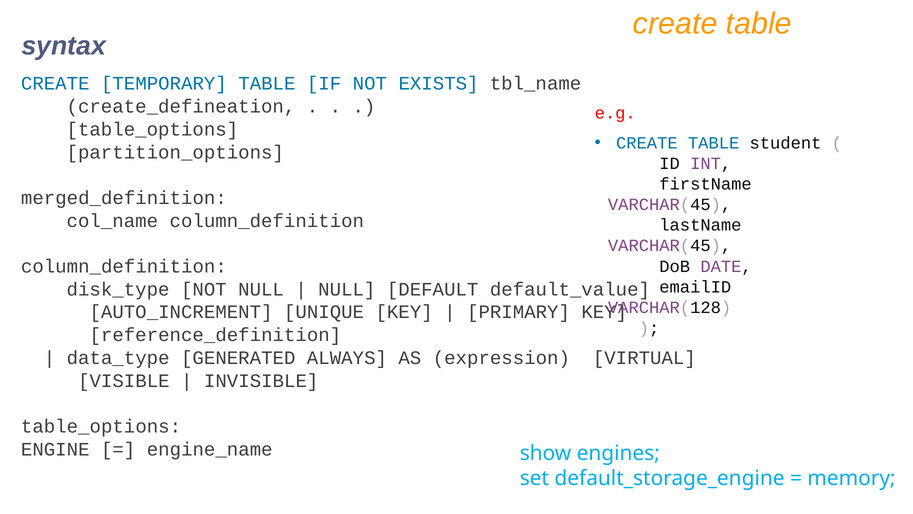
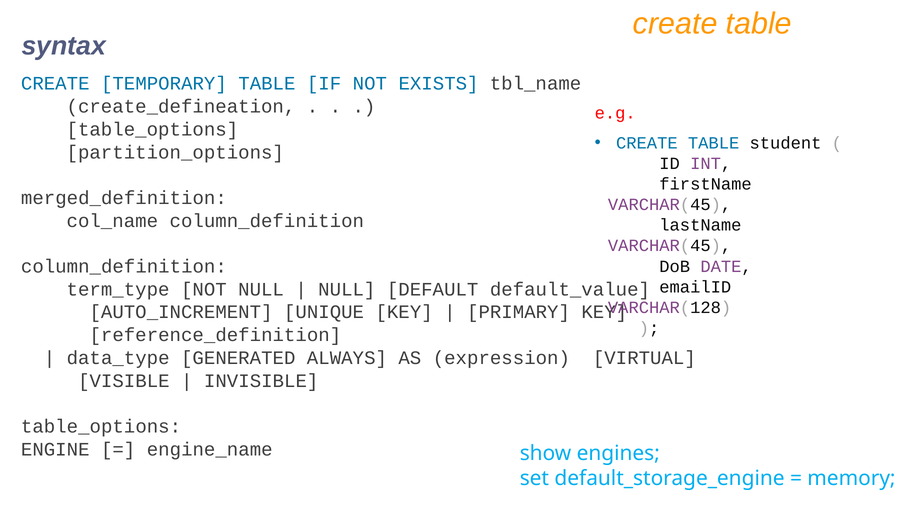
disk_type: disk_type -> term_type (118, 289)
